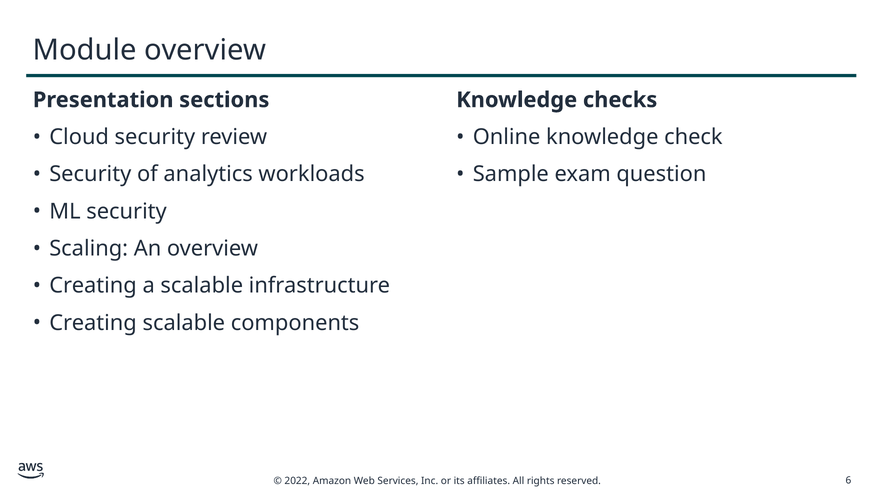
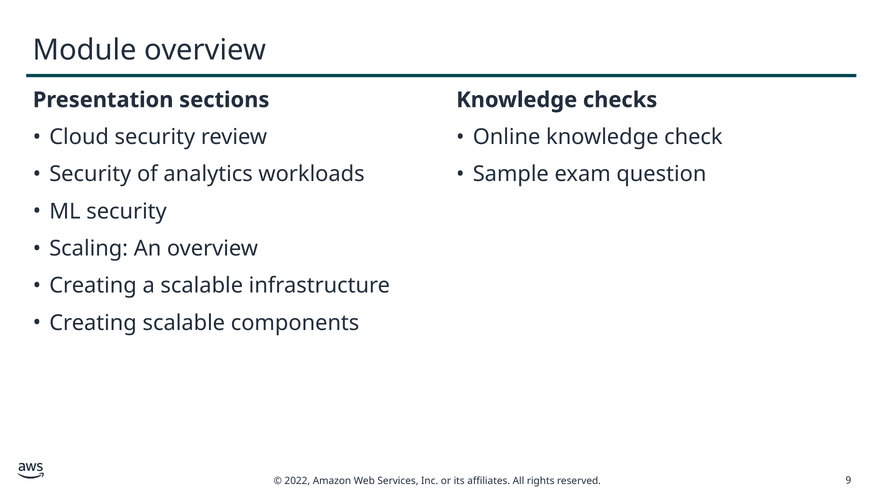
6: 6 -> 9 (848, 481)
